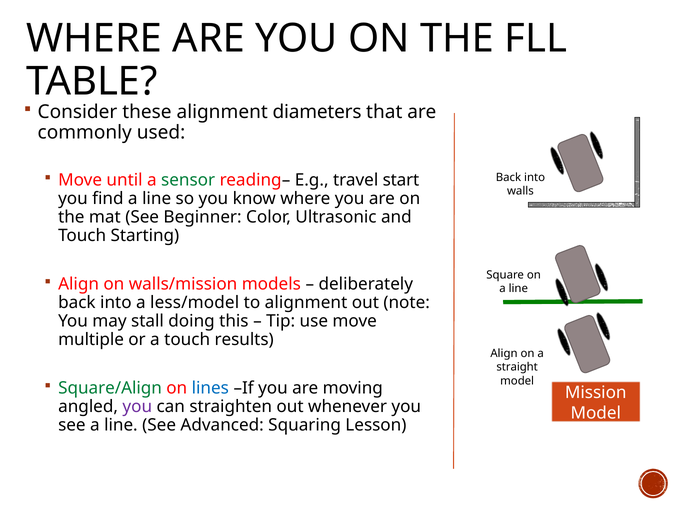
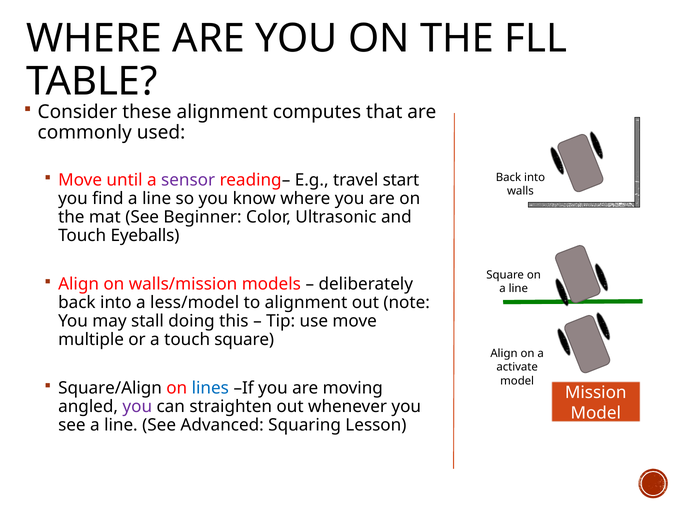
diameters: diameters -> computes (317, 112)
sensor colour: green -> purple (188, 180)
Starting: Starting -> Eyeballs (145, 236)
touch results: results -> square (244, 339)
straight: straight -> activate (517, 367)
Square/Align colour: green -> black (110, 388)
